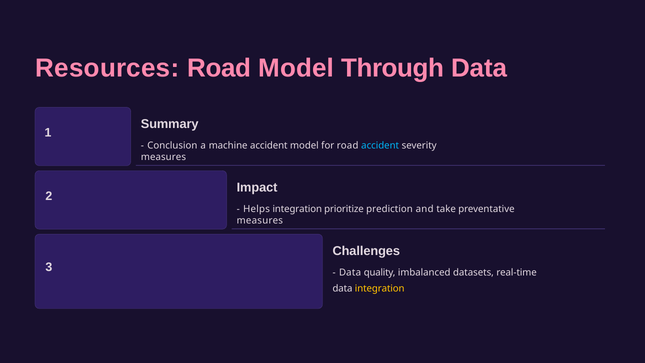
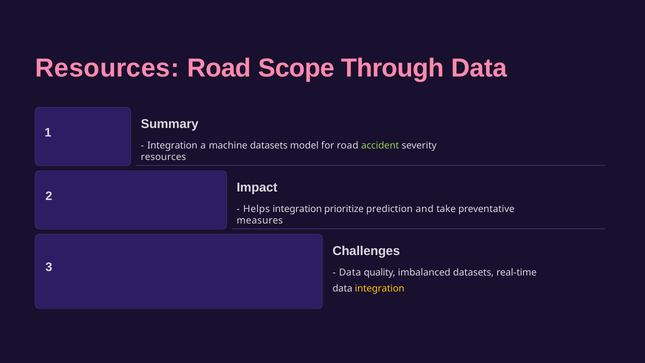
Road Model: Model -> Scope (296, 68)
Conclusion: Conclusion -> Integration (172, 145)
machine accident: accident -> datasets (269, 145)
accident colour: light blue -> light green (380, 145)
measures: measures -> resources (163, 157)
